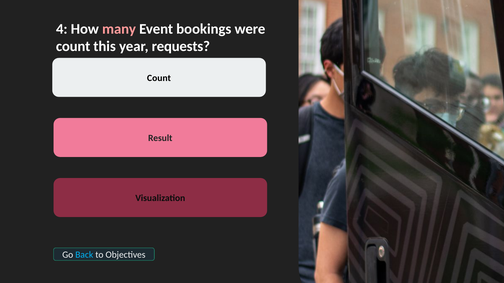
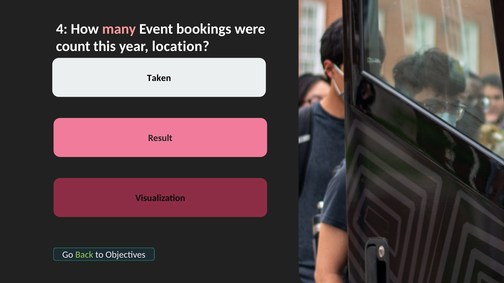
requests: requests -> location (181, 47)
Count: Count -> Taken (159, 78)
Back colour: light blue -> light green (84, 255)
